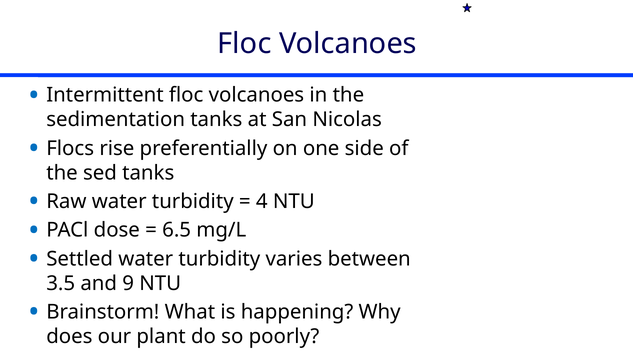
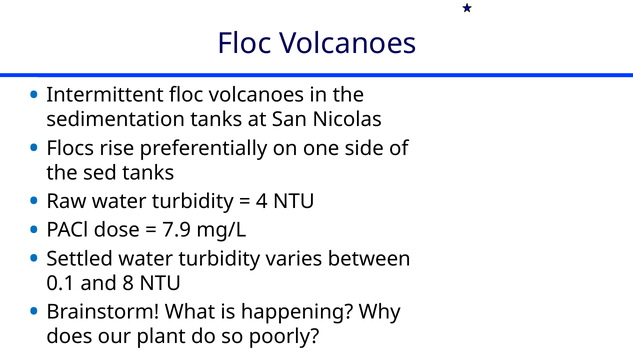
6.5: 6.5 -> 7.9 (177, 230)
3.5: 3.5 -> 0.1 (61, 283)
9: 9 -> 8 (128, 283)
